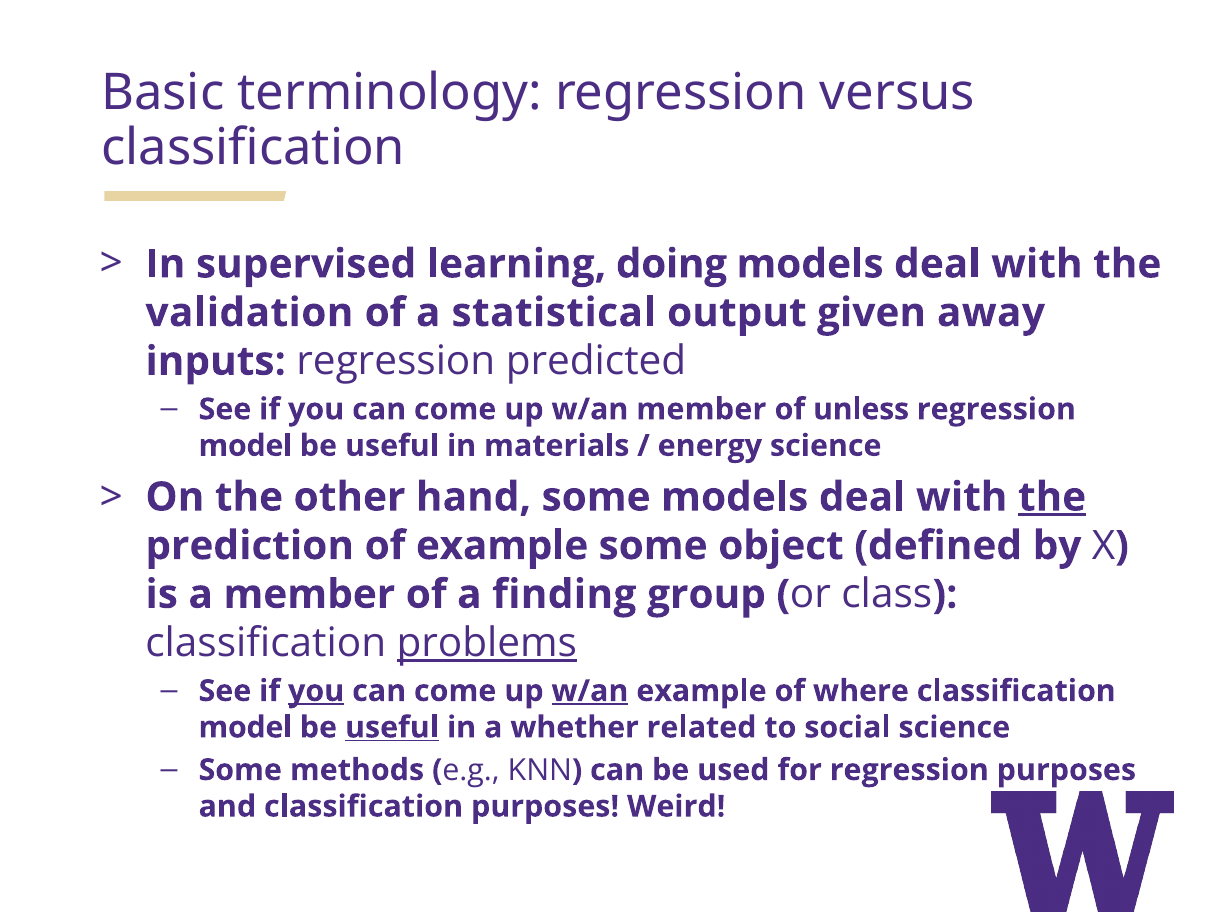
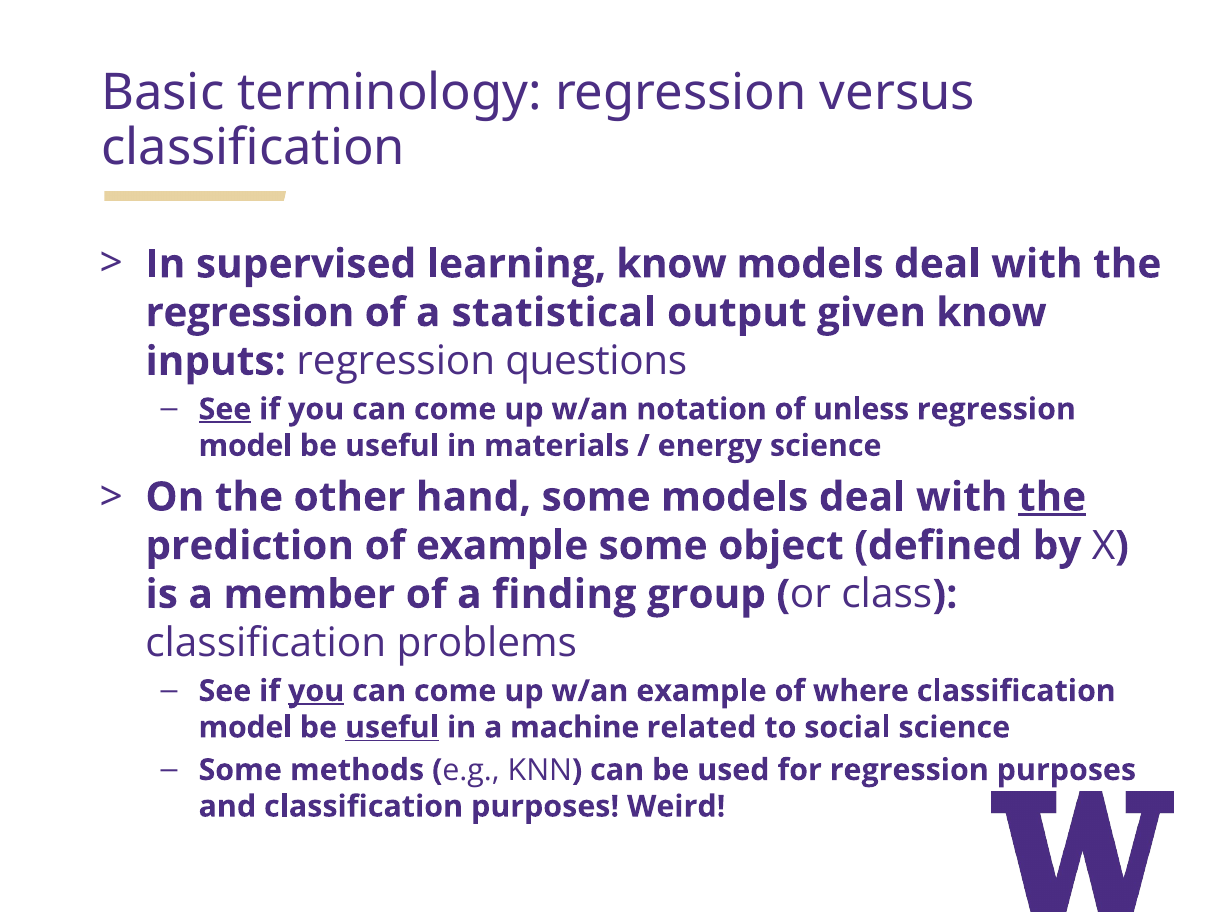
learning doing: doing -> know (672, 264)
validation: validation -> regression (250, 313)
given away: away -> know (991, 313)
predicted: predicted -> questions (596, 362)
See underline: none -> present (225, 410)
w/an member: member -> notation (702, 410)
problems underline: present -> none (487, 644)
w/an underline: present -> none (590, 692)
whether: whether -> machine (575, 728)
